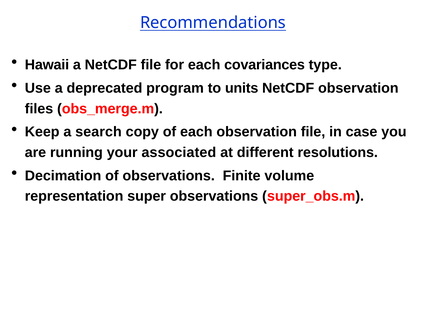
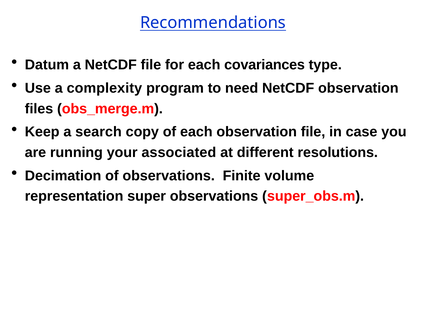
Hawaii: Hawaii -> Datum (47, 65)
deprecated: deprecated -> complexity (104, 88)
units: units -> need (242, 88)
